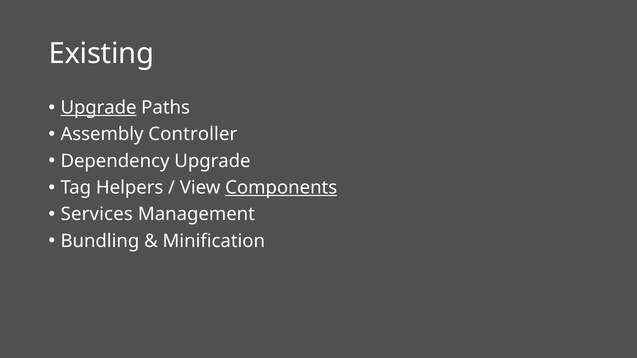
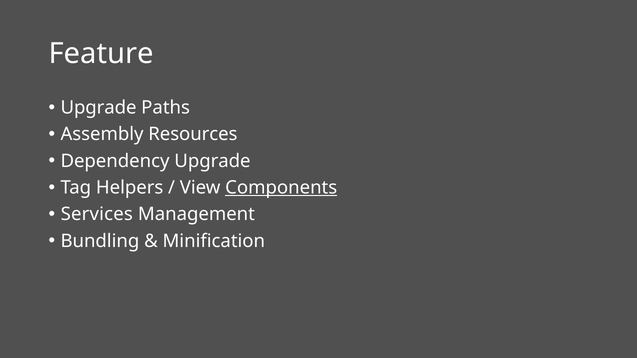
Existing: Existing -> Feature (101, 54)
Upgrade underline: present -> none (99, 108)
Controller: Controller -> Resources (193, 134)
